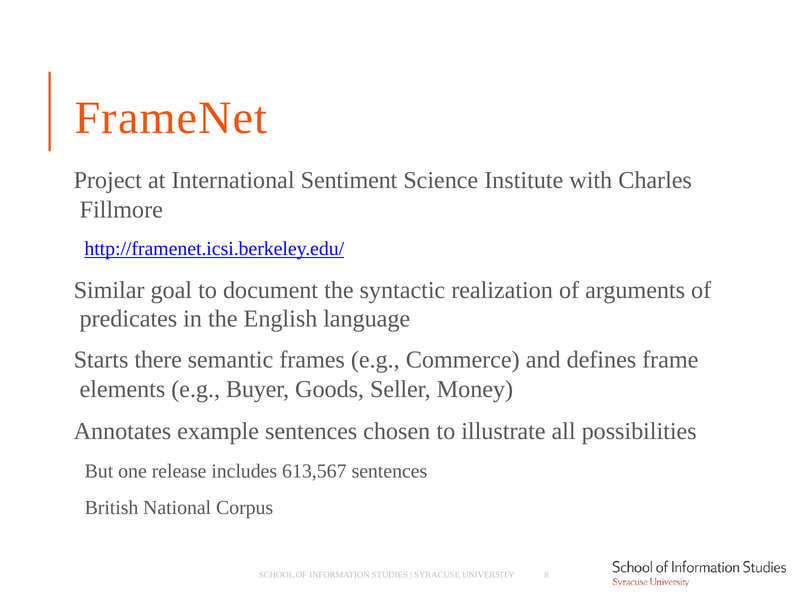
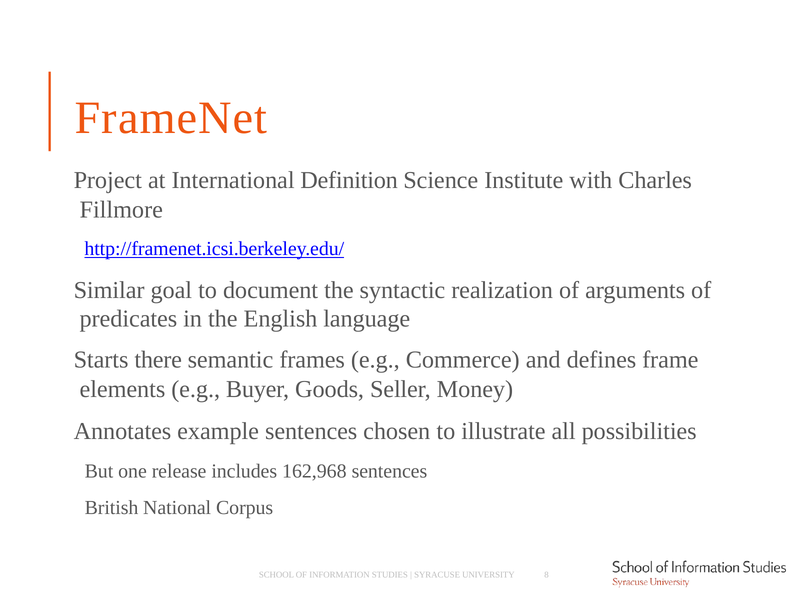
Sentiment: Sentiment -> Definition (349, 180)
613,567: 613,567 -> 162,968 (314, 472)
